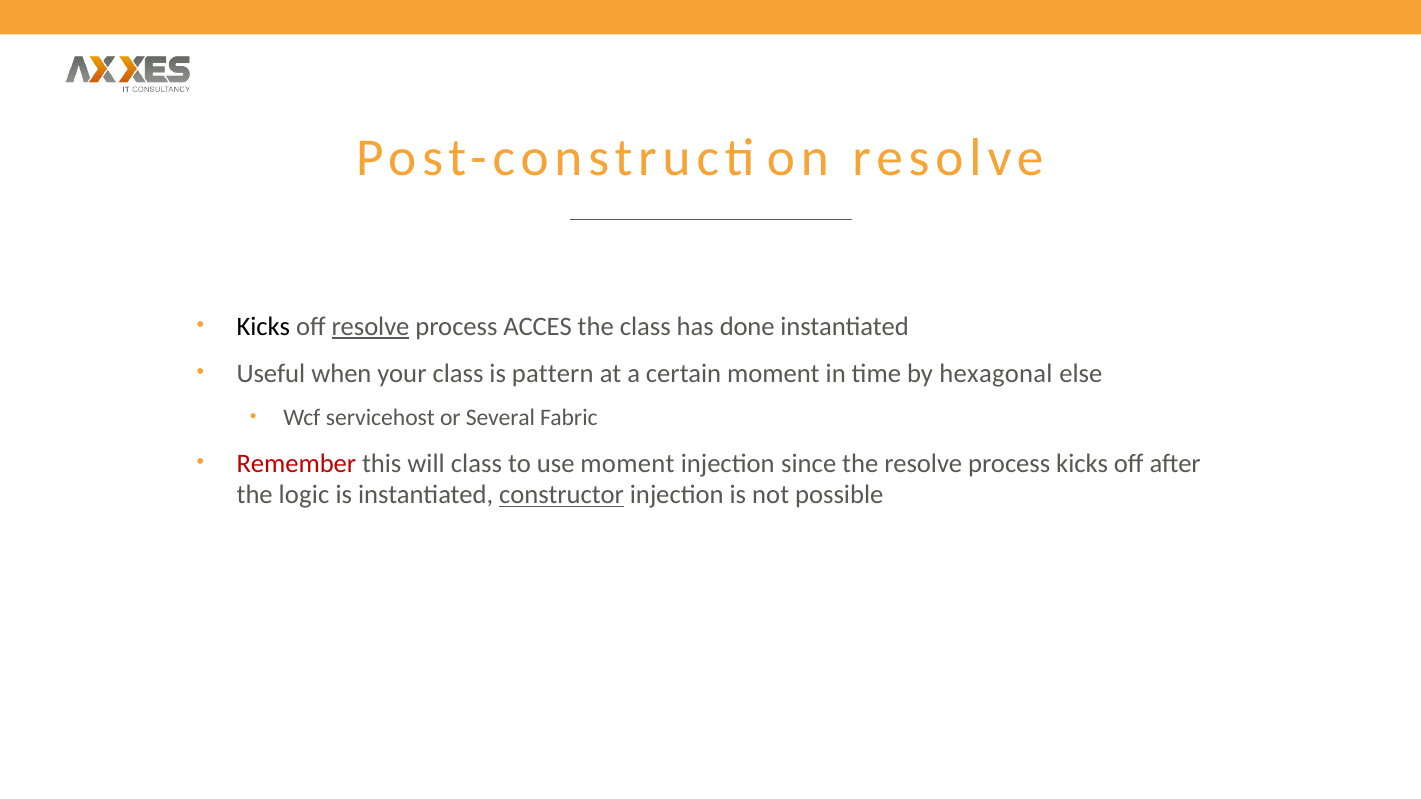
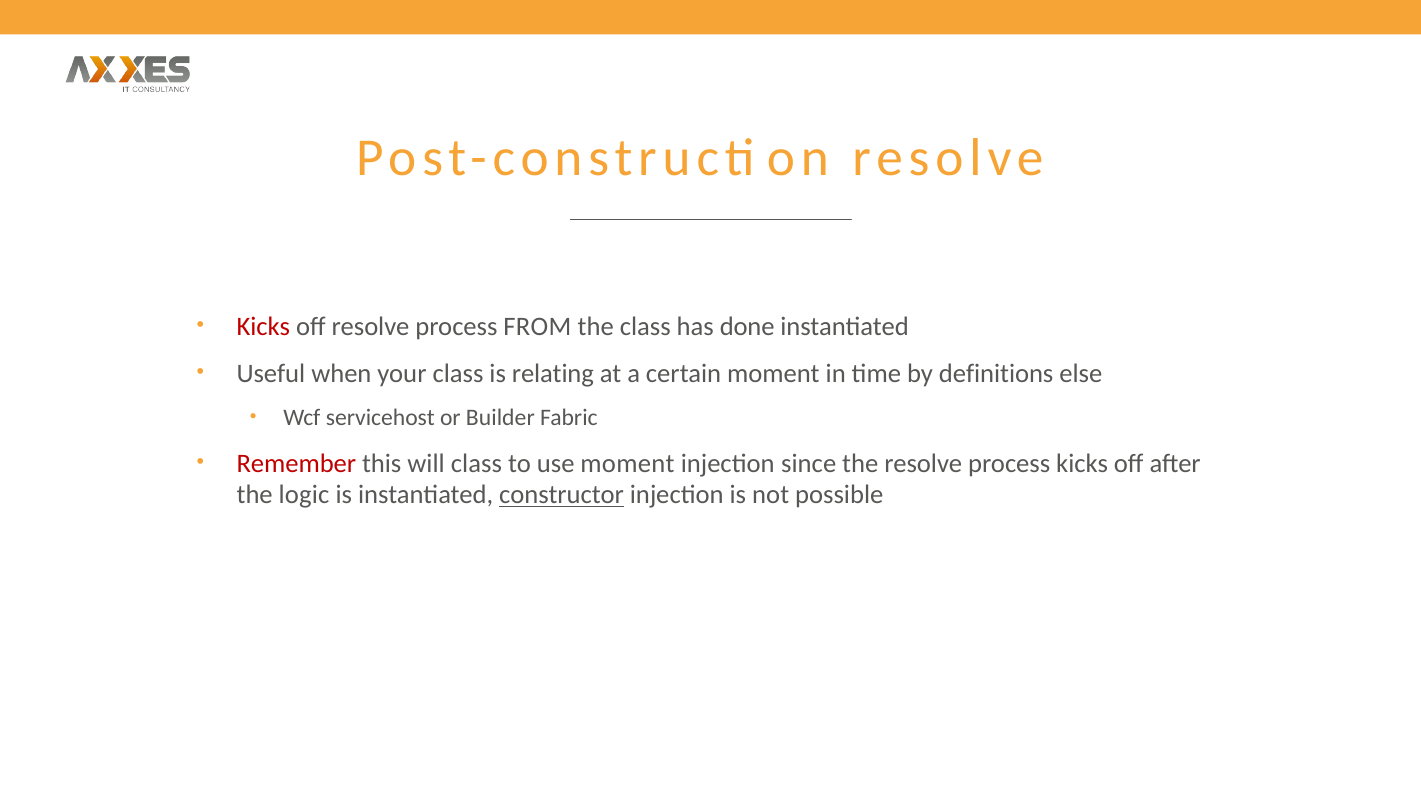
Kicks colour: black -> red (263, 327)
resolve underline: present -> none (371, 327)
ACCES: ACCES -> FROM (537, 327)
pattern: pattern -> relating (553, 373)
hexagonal: hexagonal -> definitions (996, 373)
Several: Several -> Builder (500, 418)
